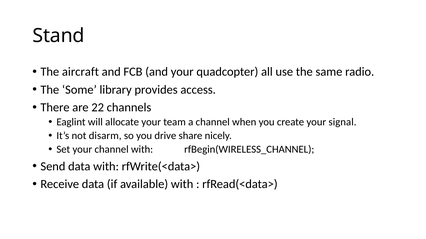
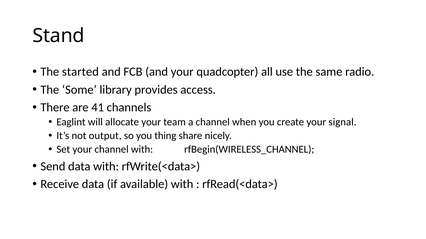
aircraft: aircraft -> started (80, 72)
22: 22 -> 41 (98, 108)
disarm: disarm -> output (105, 136)
drive: drive -> thing (165, 136)
